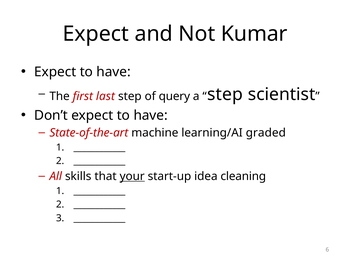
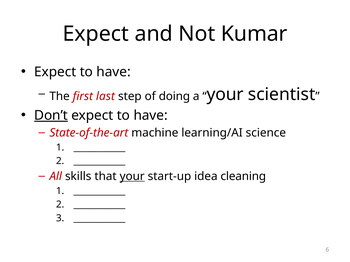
query: query -> doing (174, 96)
step: step -> your (225, 95)
Don’t underline: none -> present (51, 116)
graded: graded -> science (266, 133)
